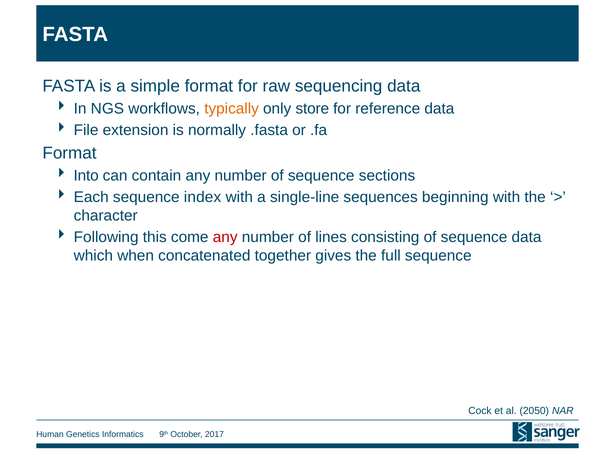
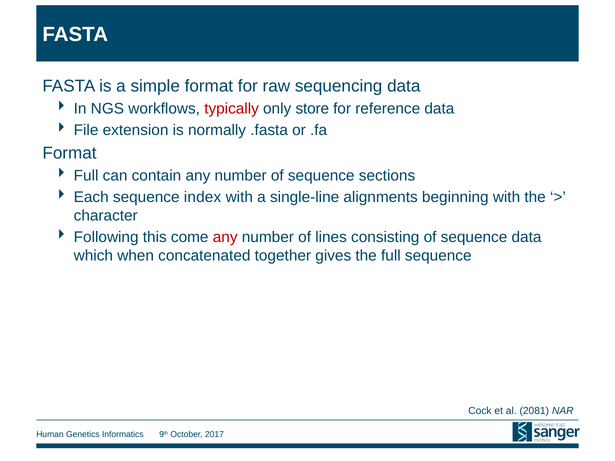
typically colour: orange -> red (232, 109)
Into: Into -> Full (86, 176)
sequences: sequences -> alignments (381, 197)
2050: 2050 -> 2081 (534, 411)
